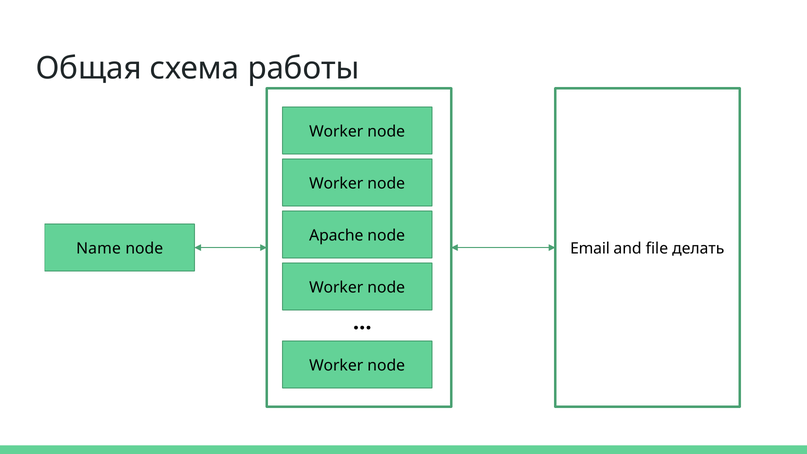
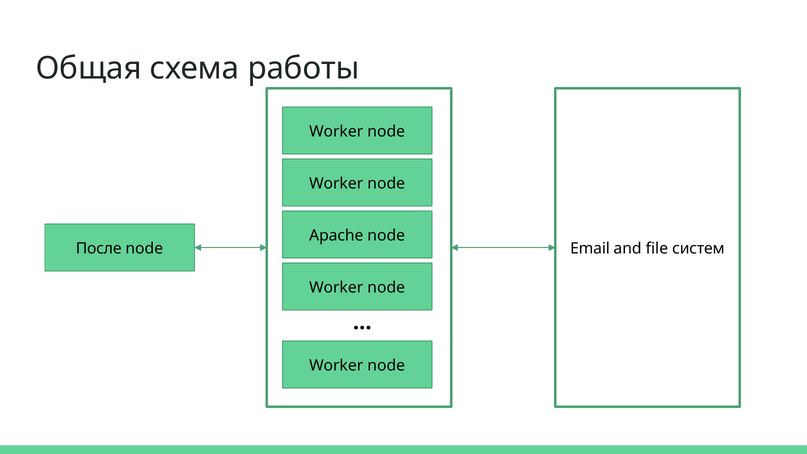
Name: Name -> После (99, 249)
делать: делать -> систем (698, 249)
